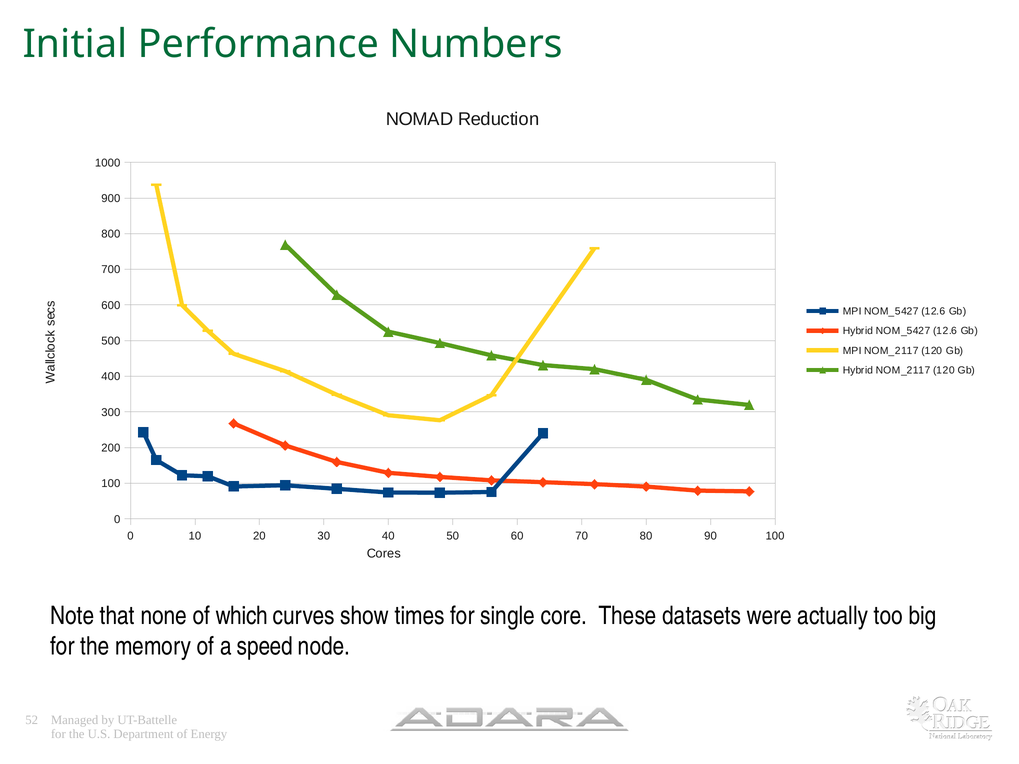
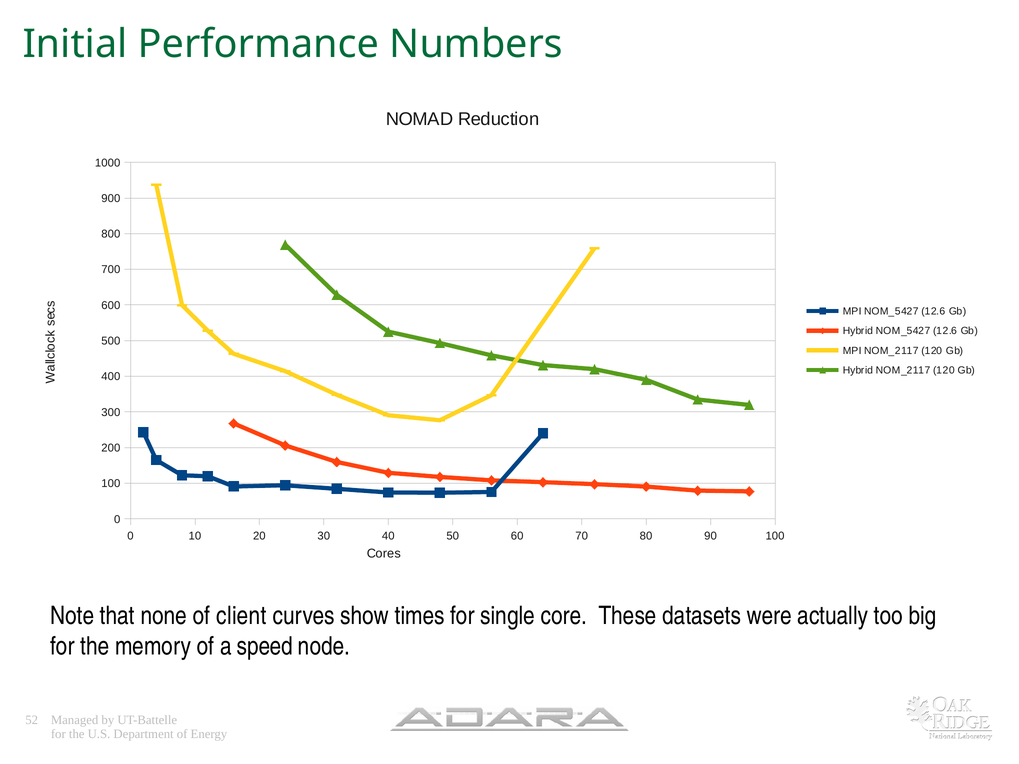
which: which -> client (241, 616)
